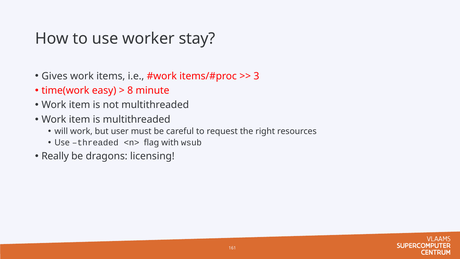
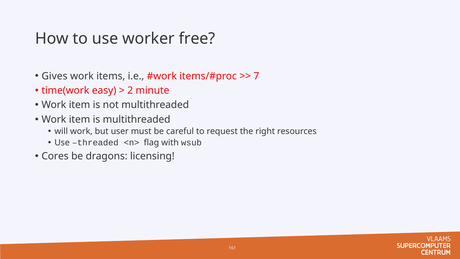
stay: stay -> free (197, 39)
3: 3 -> 7 (256, 76)
8: 8 -> 2 (130, 90)
Really: Really -> Cores (55, 156)
